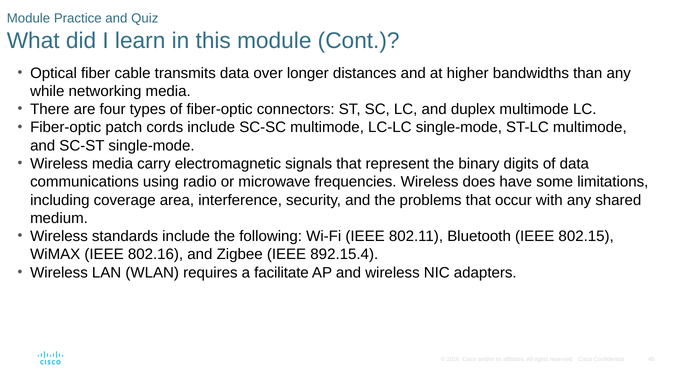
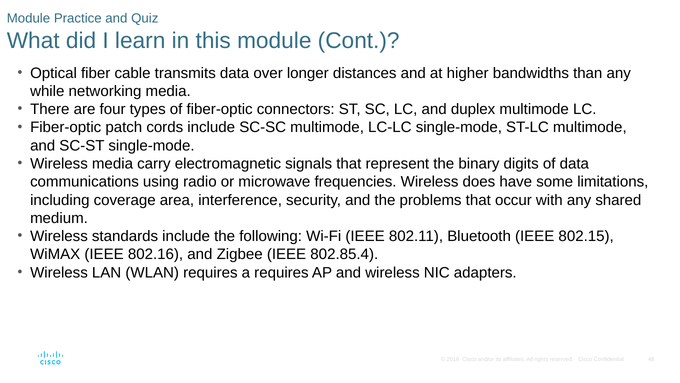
892.15.4: 892.15.4 -> 802.85.4 (344, 254)
a facilitate: facilitate -> requires (281, 272)
